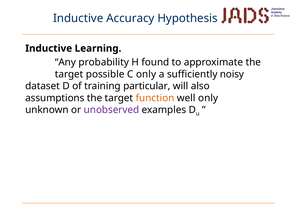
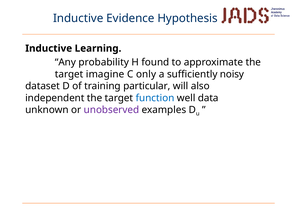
Accuracy: Accuracy -> Evidence (130, 18)
possible: possible -> imagine (105, 74)
assumptions: assumptions -> independent (55, 98)
function colour: orange -> blue (155, 98)
well only: only -> data (208, 98)
